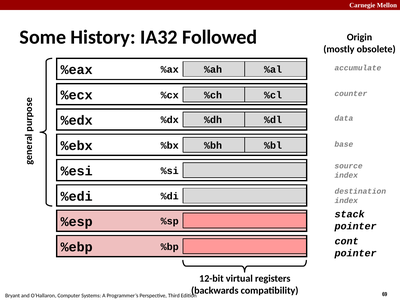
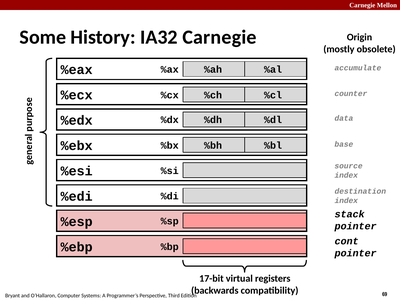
IA32 Followed: Followed -> Carnegie (219, 37)
12-bit: 12-bit -> 17-bit (211, 279)
